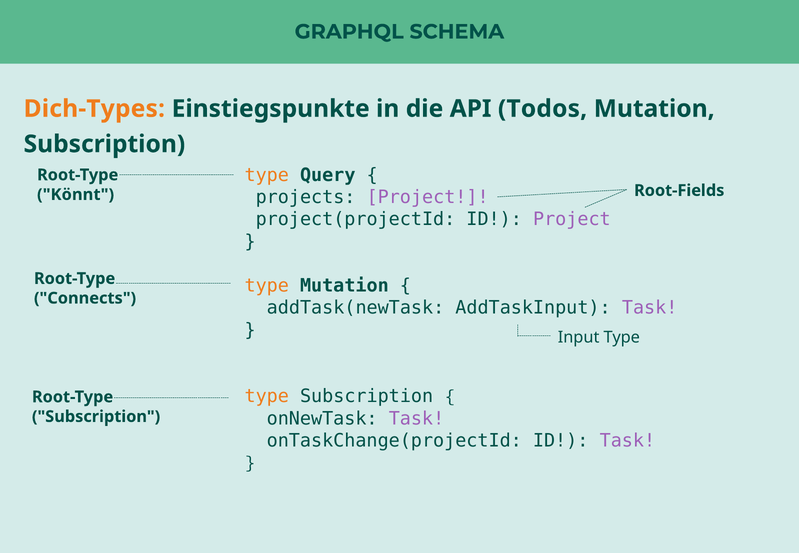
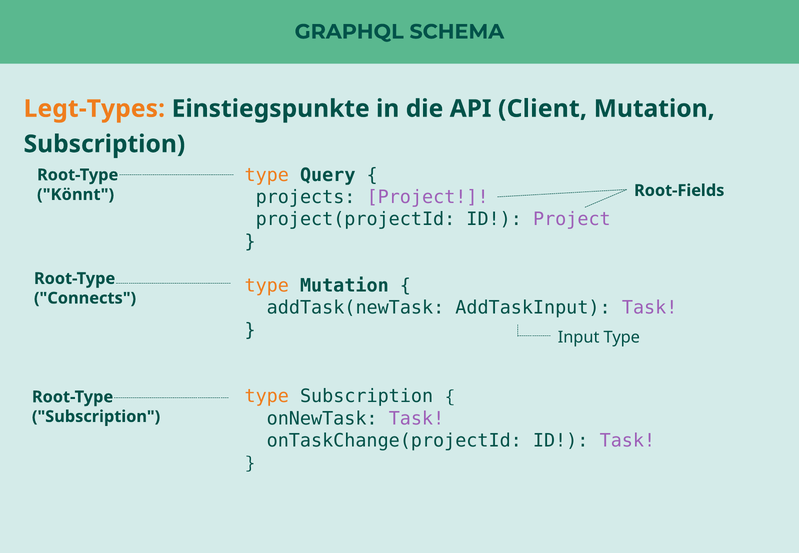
Dich-Types: Dich-Types -> Legt-Types (94, 109)
Todos: Todos -> Client (543, 109)
